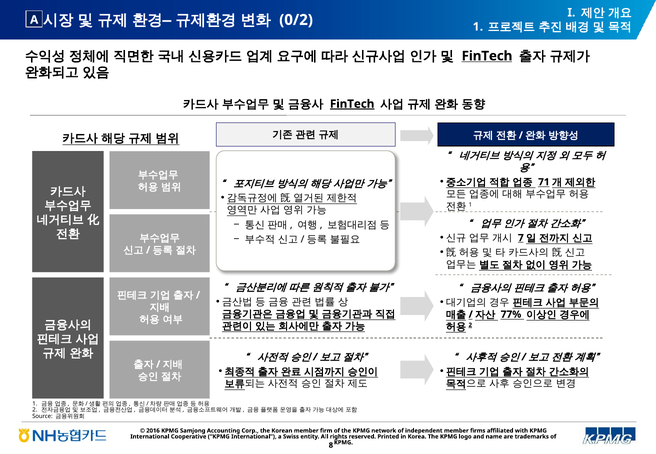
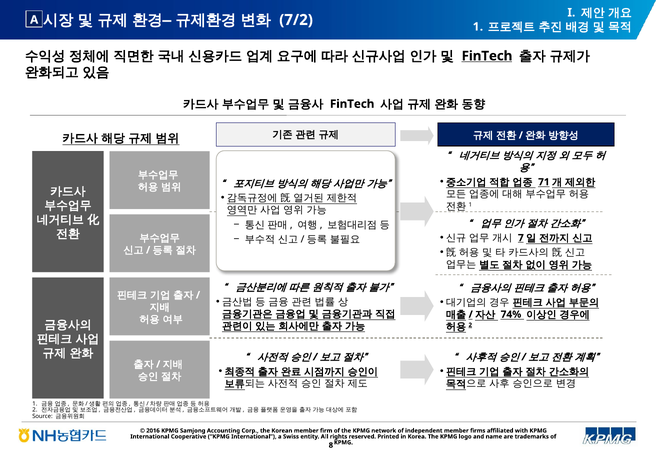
0/2: 0/2 -> 7/2 (296, 20)
FinTech underline: present -> none (352, 104)
77%: 77% -> 74% (511, 315)
